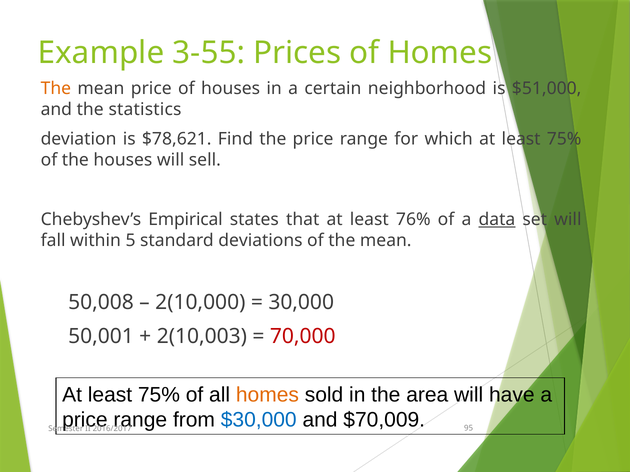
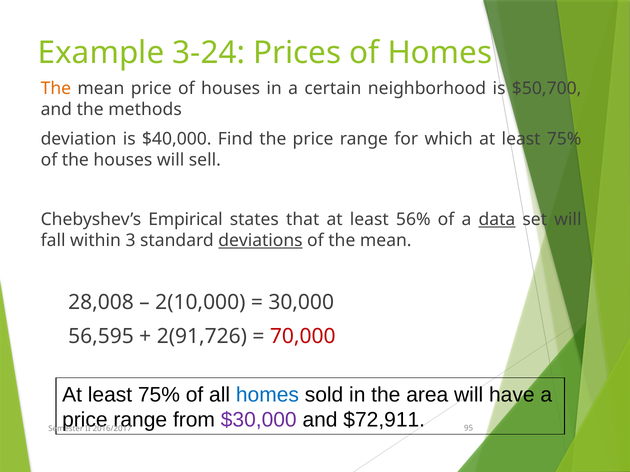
3-55: 3-55 -> 3-24 (209, 53)
$51,000: $51,000 -> $50,700 (547, 88)
statistics: statistics -> methods (145, 109)
$78,621: $78,621 -> $40,000 (177, 139)
76%: 76% -> 56% (413, 220)
5: 5 -> 3 (131, 241)
deviations underline: none -> present (260, 241)
50,008: 50,008 -> 28,008 (101, 303)
50,001: 50,001 -> 56,595 (101, 337)
2(10,003: 2(10,003 -> 2(91,726 (202, 337)
homes colour: orange -> blue (267, 395)
$30,000 colour: blue -> purple (259, 420)
$70,009: $70,009 -> $72,911 (384, 420)
